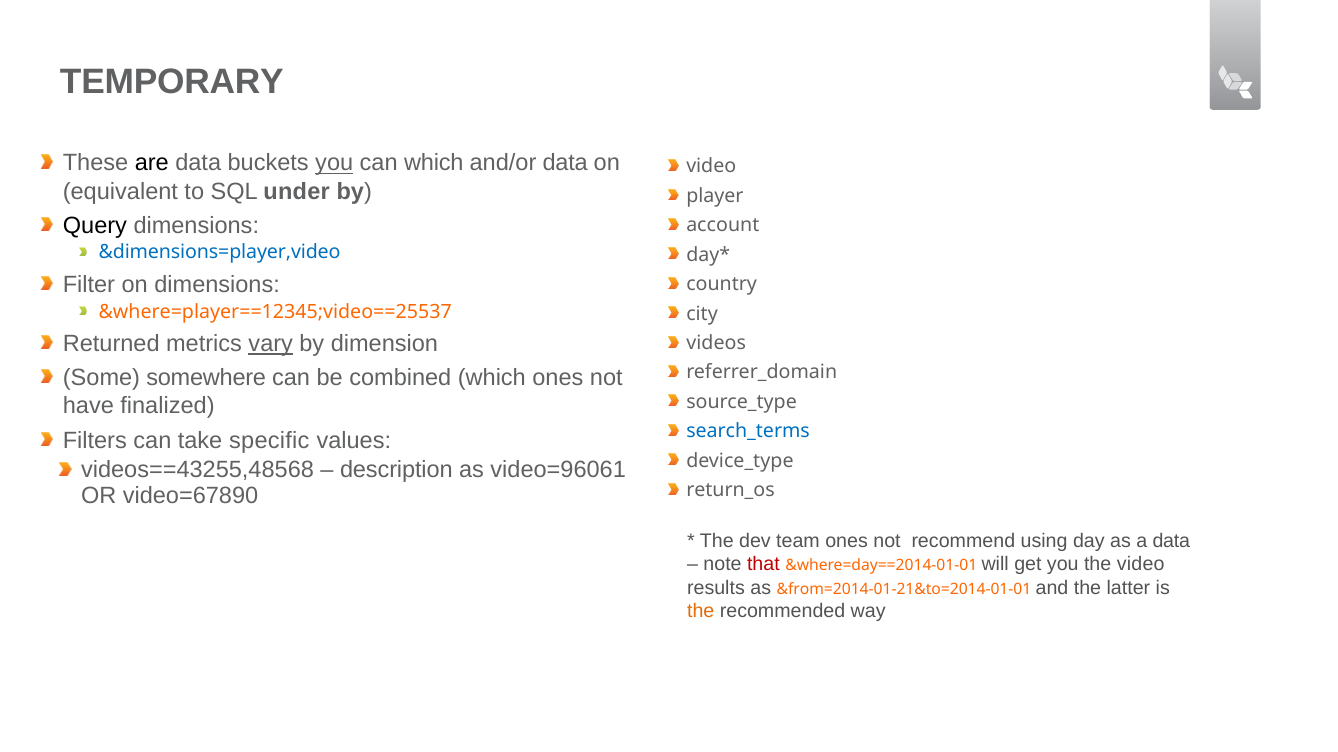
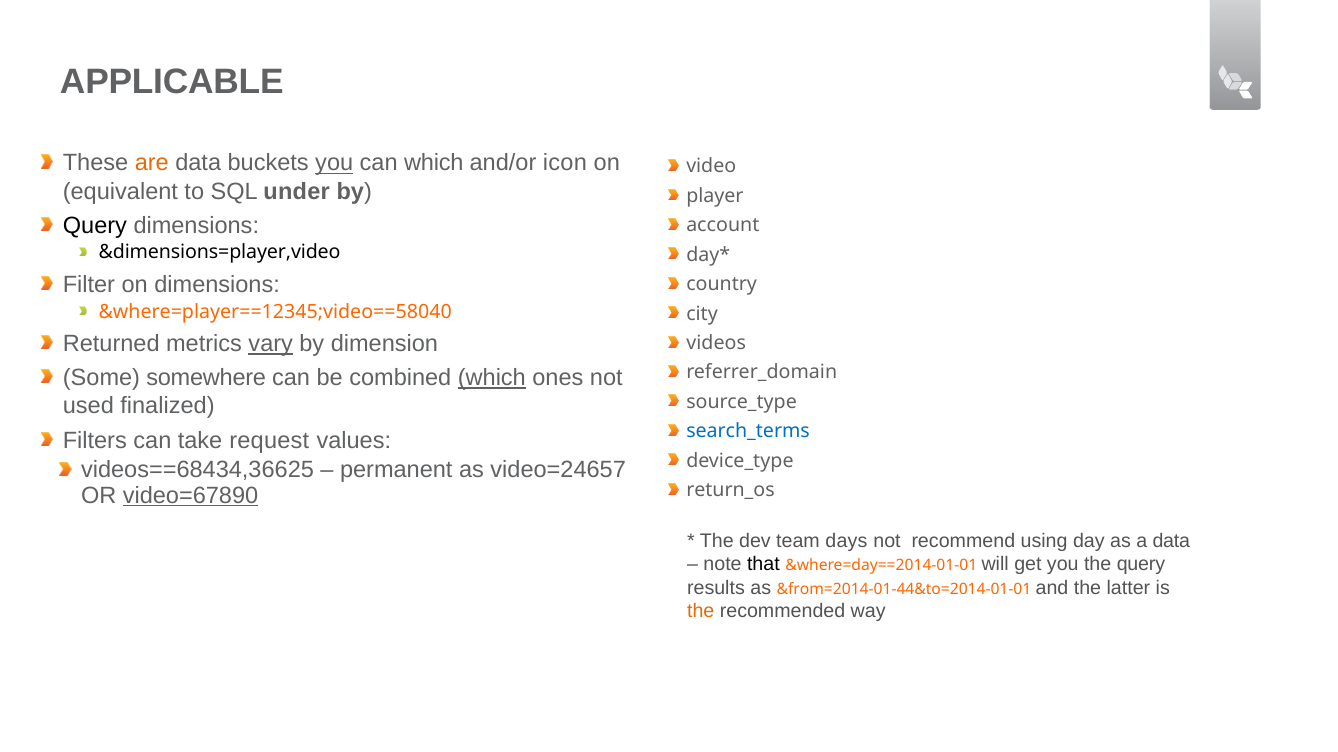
TEMPORARY: TEMPORARY -> APPLICABLE (172, 82)
are colour: black -> orange (152, 163)
and/or data: data -> icon (565, 163)
&dimensions=player,video colour: blue -> black (220, 253)
&where=player==12345;video==25537: &where=player==12345;video==25537 -> &where=player==12345;video==58040 (275, 312)
which underline: none -> present (492, 378)
have: have -> used (88, 407)
specific: specific -> request (269, 441)
videos==43255,48568: videos==43255,48568 -> videos==68434,36625 (197, 470)
description: description -> permanent (396, 470)
video=96061: video=96061 -> video=24657 (558, 470)
video=67890 underline: none -> present (191, 496)
team ones: ones -> days (846, 541)
that colour: red -> black (763, 565)
the video: video -> query (1141, 565)
&from=2014-01-21&to=2014-01-01: &from=2014-01-21&to=2014-01-01 -> &from=2014-01-44&to=2014-01-01 (904, 590)
